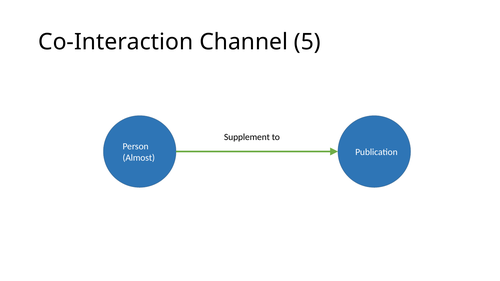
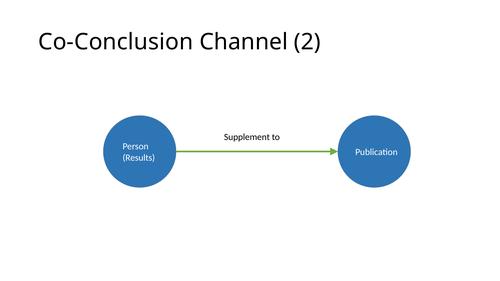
Co-Interaction: Co-Interaction -> Co-Conclusion (116, 42)
5: 5 -> 2 (307, 42)
Almost: Almost -> Results (139, 158)
